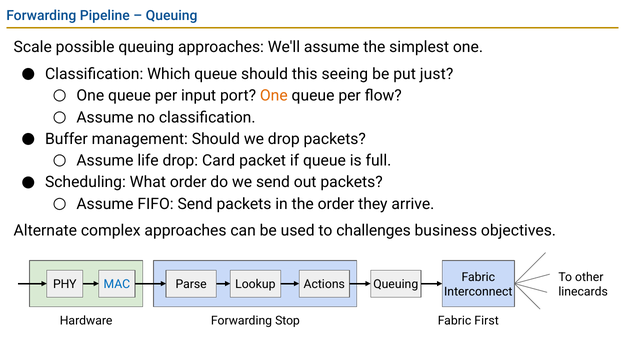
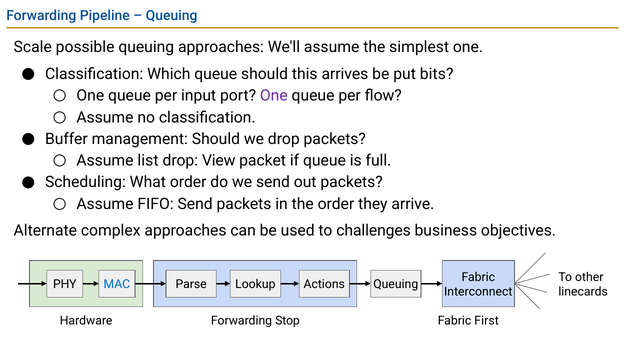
seeing: seeing -> arrives (345, 74)
just: just -> bits (437, 74)
One colour: orange -> purple (274, 96)
life: life -> list (148, 161)
Card: Card -> View (219, 161)
